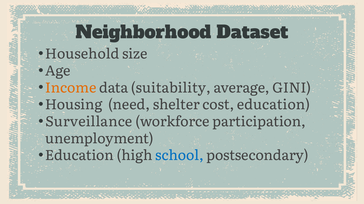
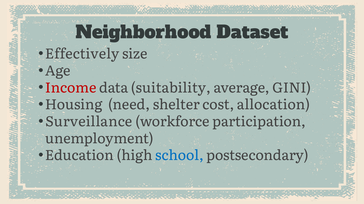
Household: Household -> Effectively (82, 54)
Income colour: orange -> red (71, 88)
cost education: education -> allocation (274, 105)
